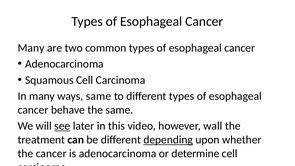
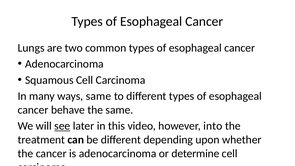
Many: Many -> Lungs (31, 48)
wall: wall -> into (213, 126)
depending underline: present -> none (168, 140)
